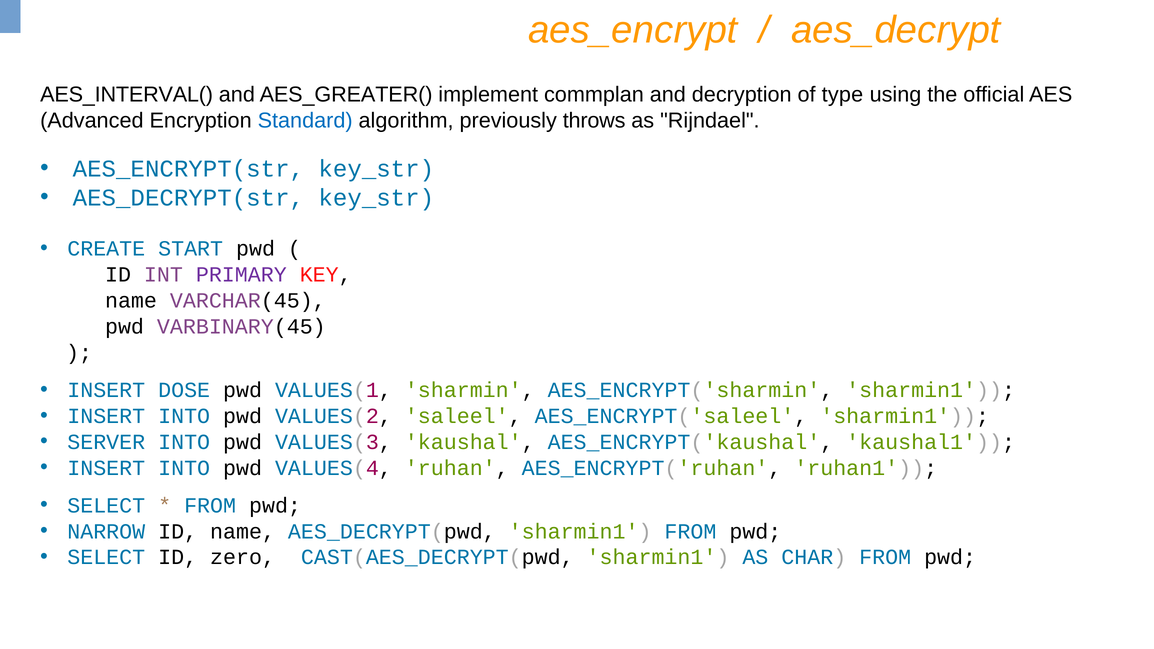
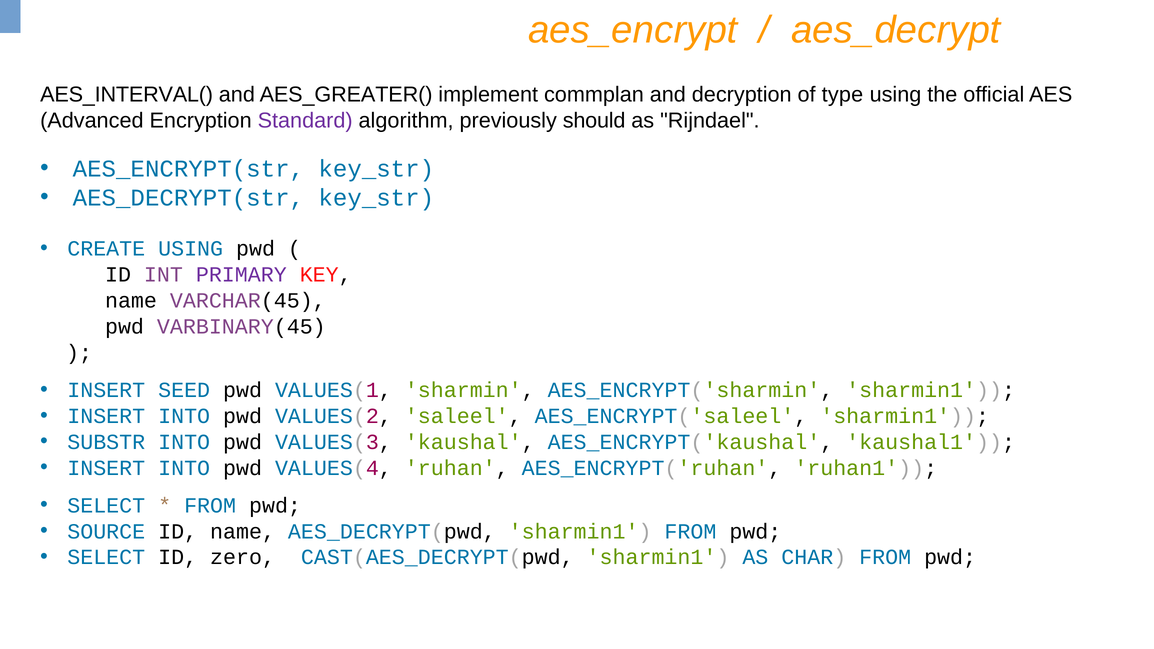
Standard colour: blue -> purple (305, 121)
throws: throws -> should (594, 121)
CREATE START: START -> USING (191, 249)
DOSE: DOSE -> SEED (184, 390)
SERVER: SERVER -> SUBSTR (106, 442)
NARROW: NARROW -> SOURCE (106, 531)
